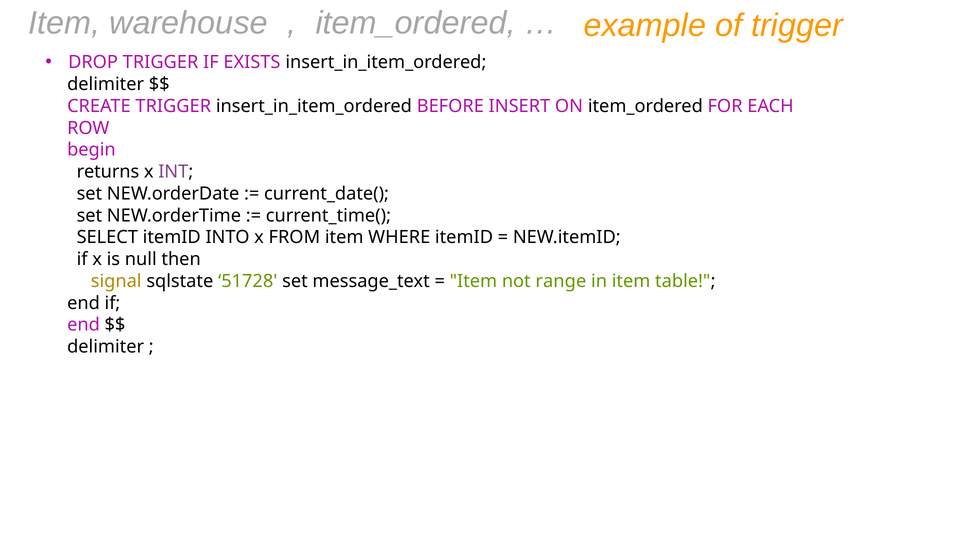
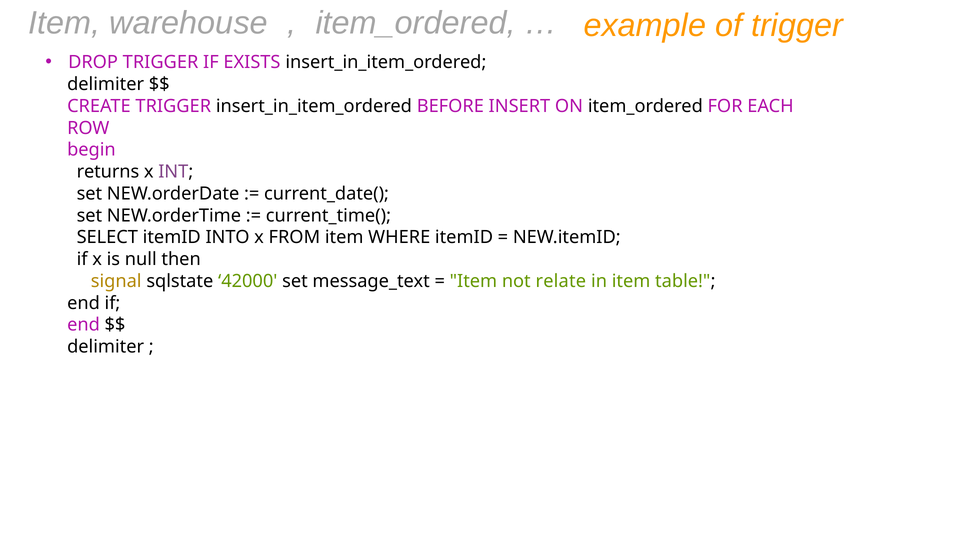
51728: 51728 -> 42000 (248, 281)
range: range -> relate (561, 281)
